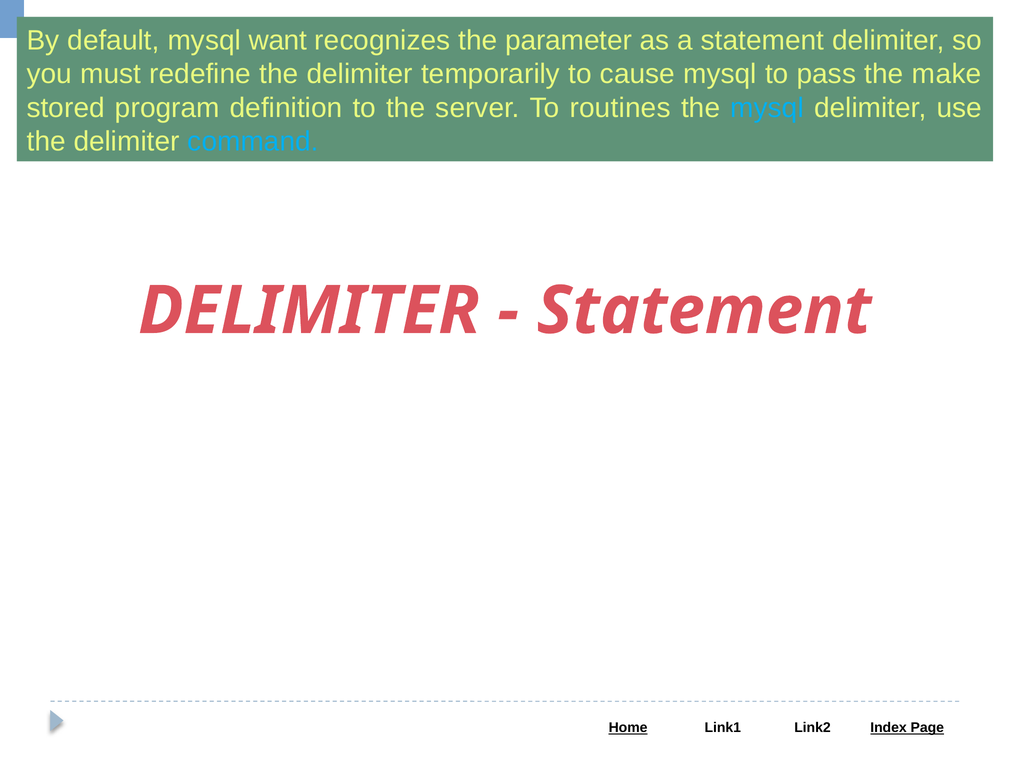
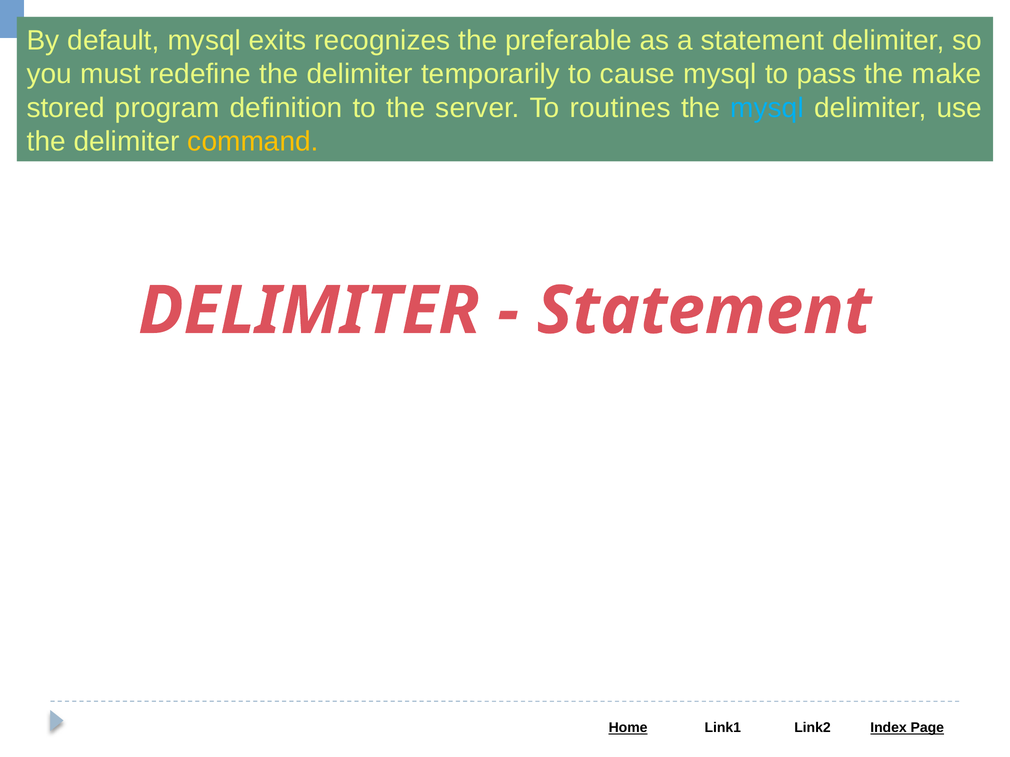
want: want -> exits (278, 41)
parameter: parameter -> preferable (568, 41)
command colour: light blue -> yellow (253, 142)
